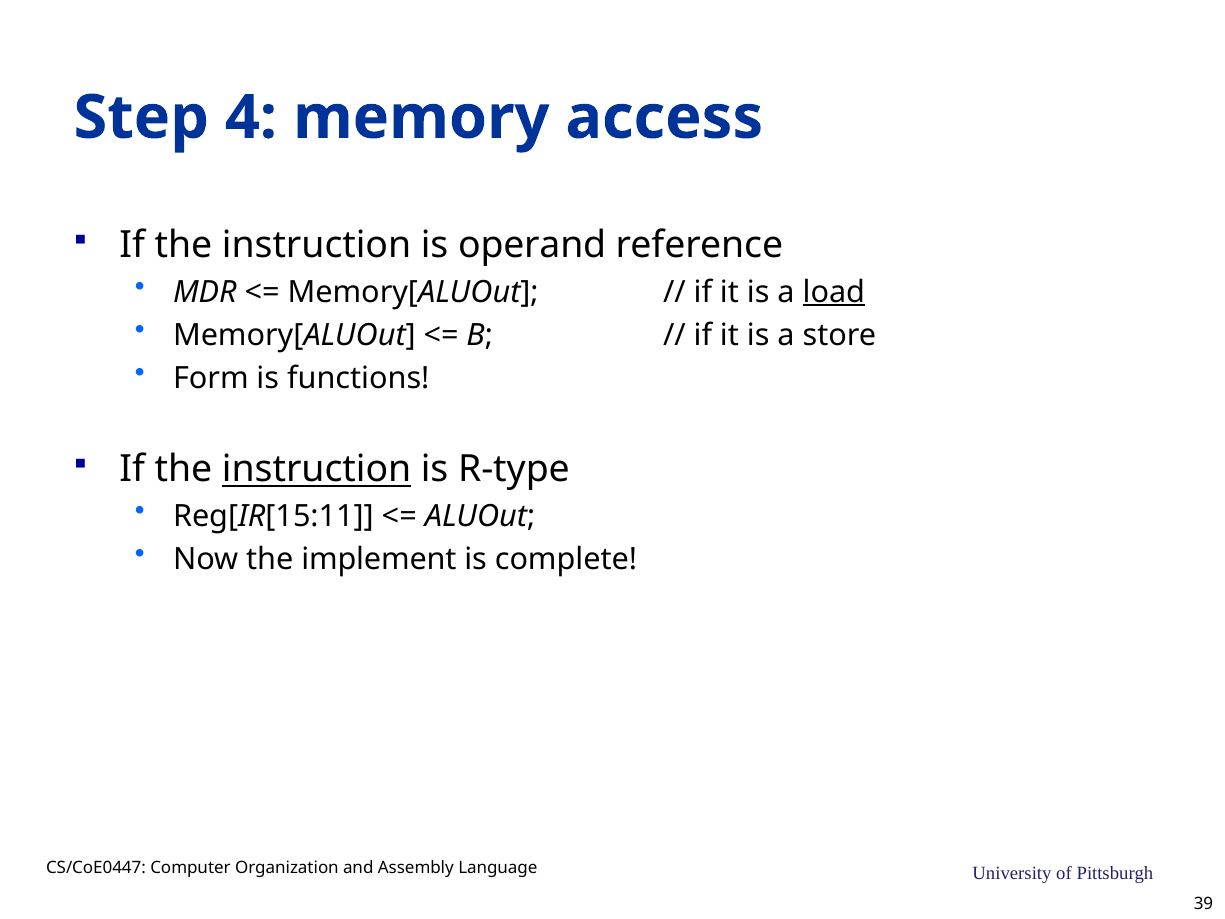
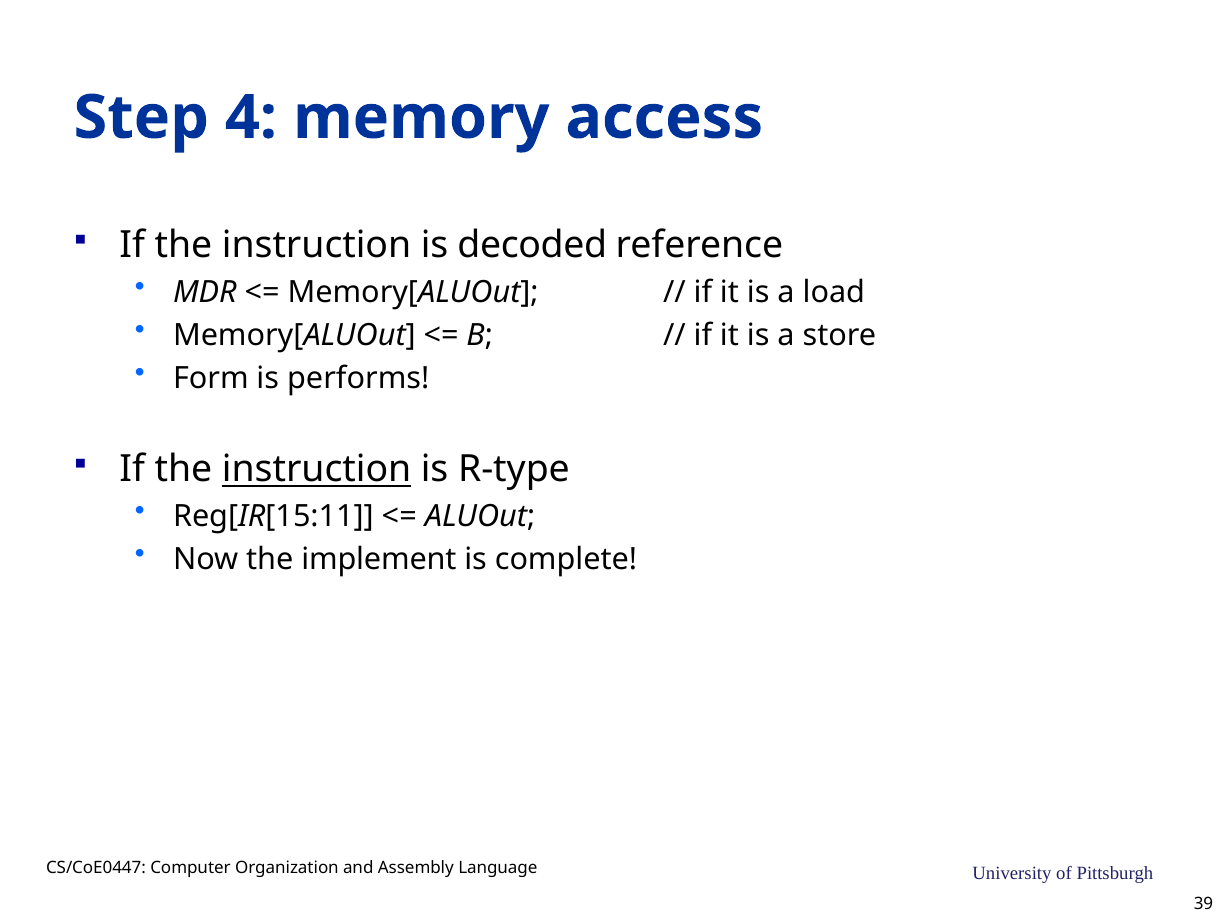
operand: operand -> decoded (532, 246)
load underline: present -> none (834, 292)
functions: functions -> performs (358, 378)
